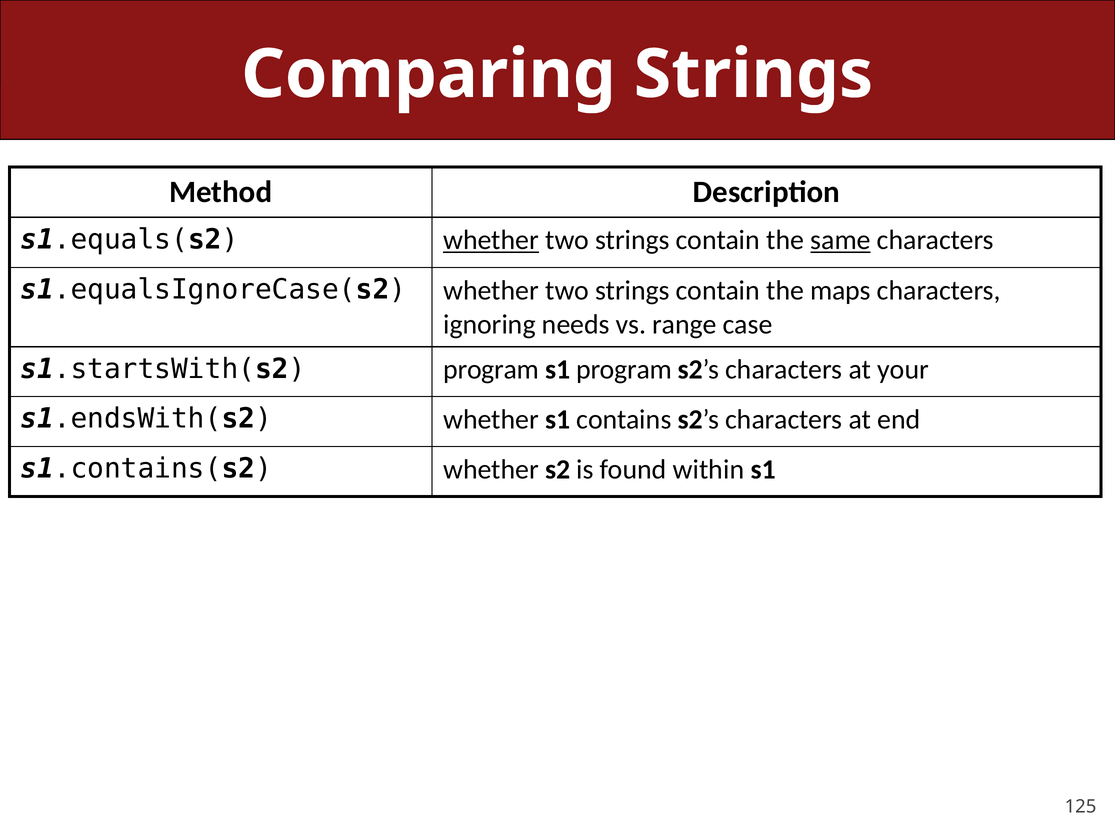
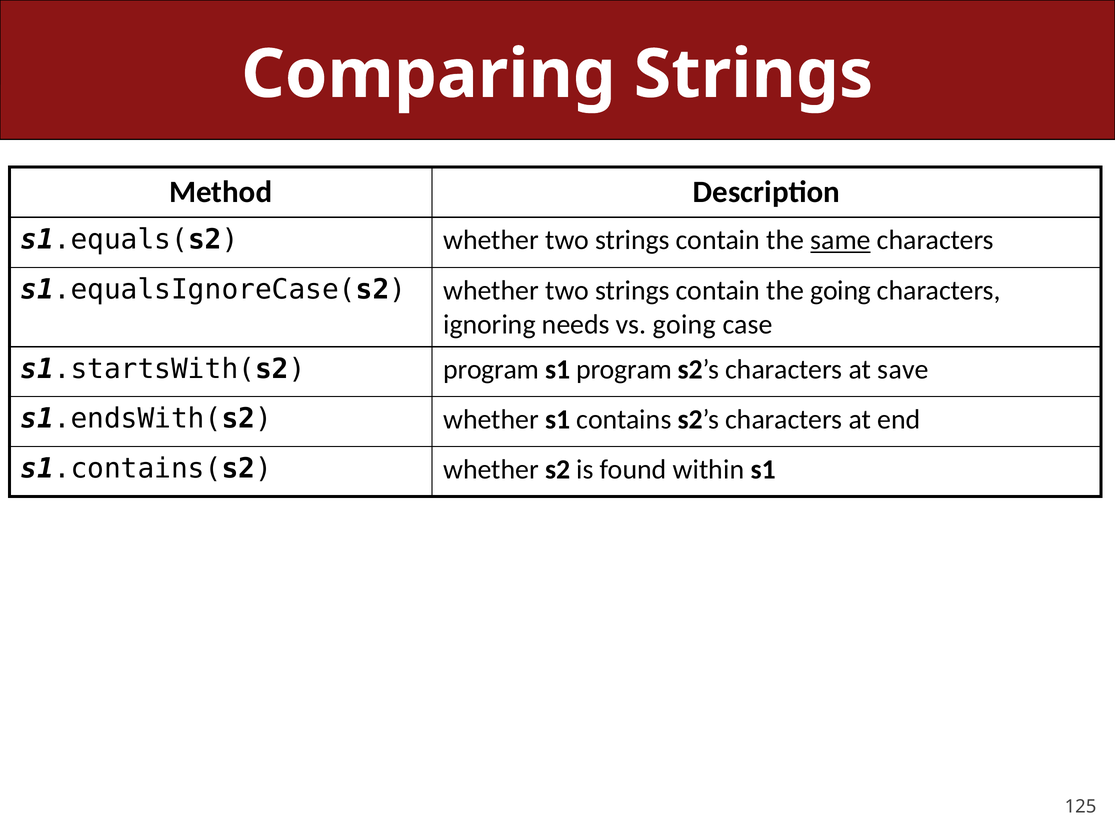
whether underline: present -> none (491, 240)
the maps: maps -> going (841, 290)
vs range: range -> going (684, 324)
your: your -> save (903, 370)
